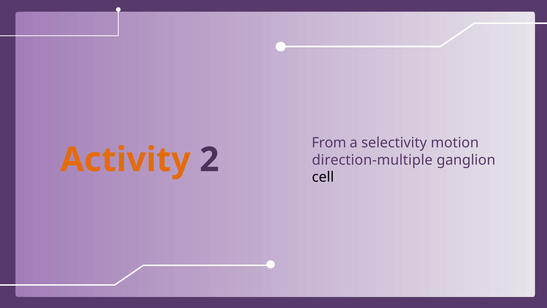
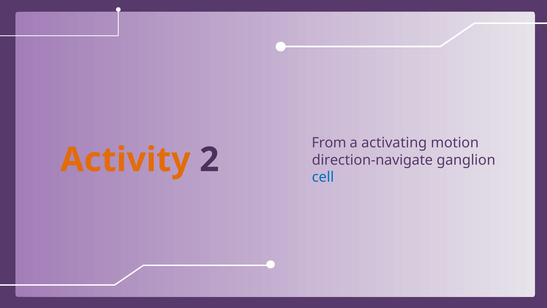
selectivity: selectivity -> activating (394, 143)
direction-multiple: direction-multiple -> direction-navigate (372, 160)
cell colour: black -> blue (323, 177)
